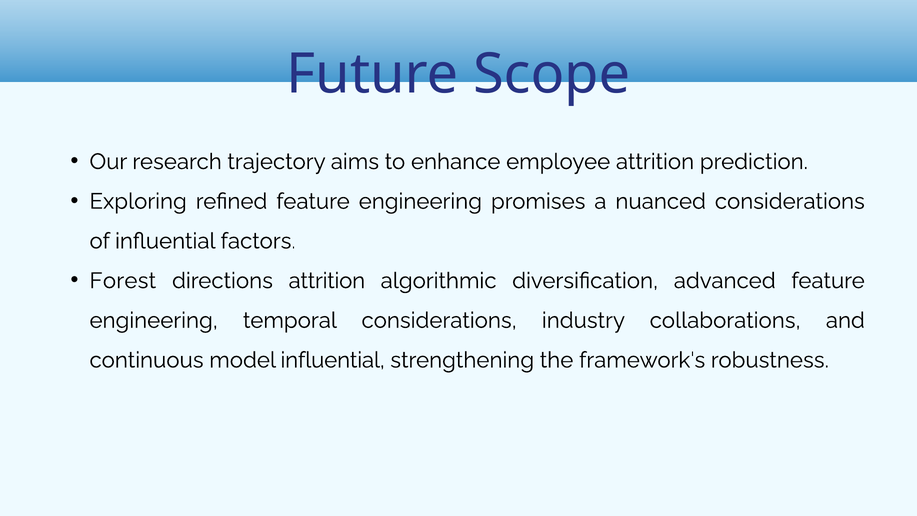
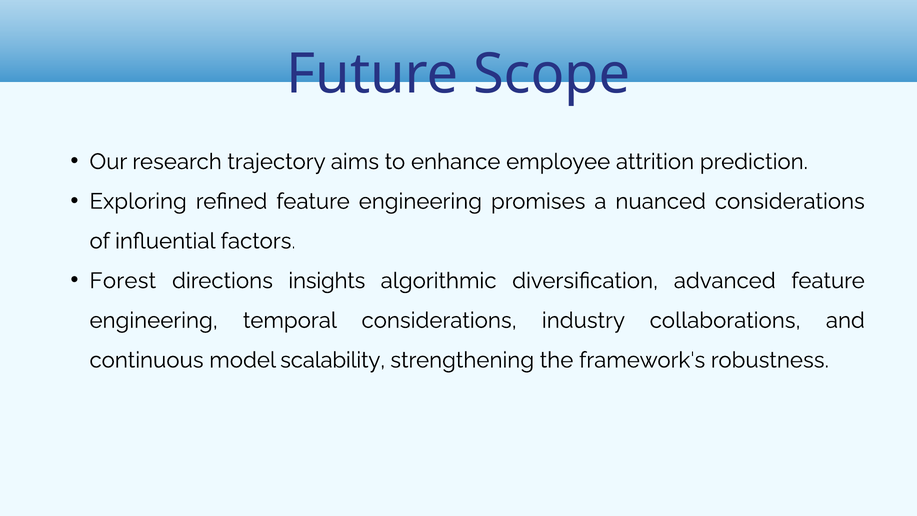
directions attrition: attrition -> insights (327, 281)
model influential: influential -> scalability (333, 360)
